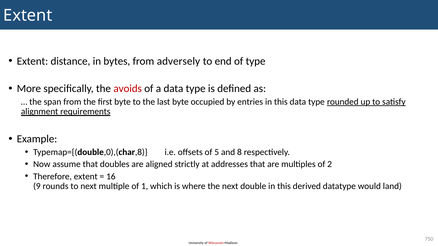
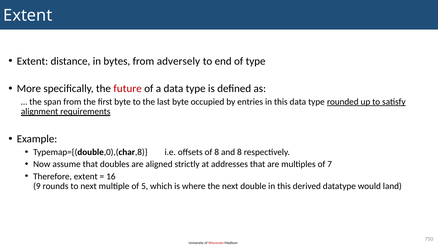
avoids: avoids -> future (128, 89)
of 5: 5 -> 8 (217, 152)
2: 2 -> 7 (330, 164)
1: 1 -> 5 (145, 186)
